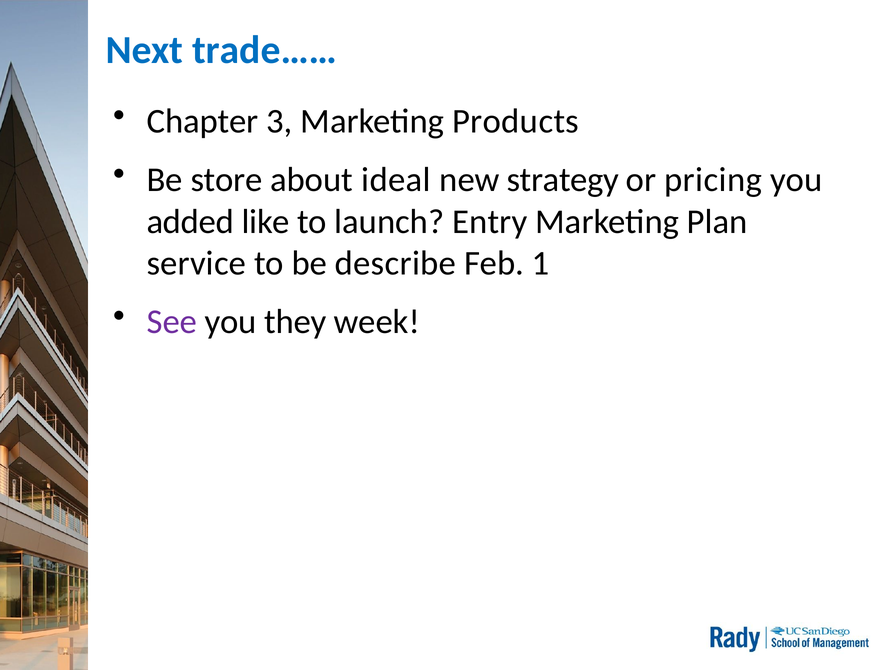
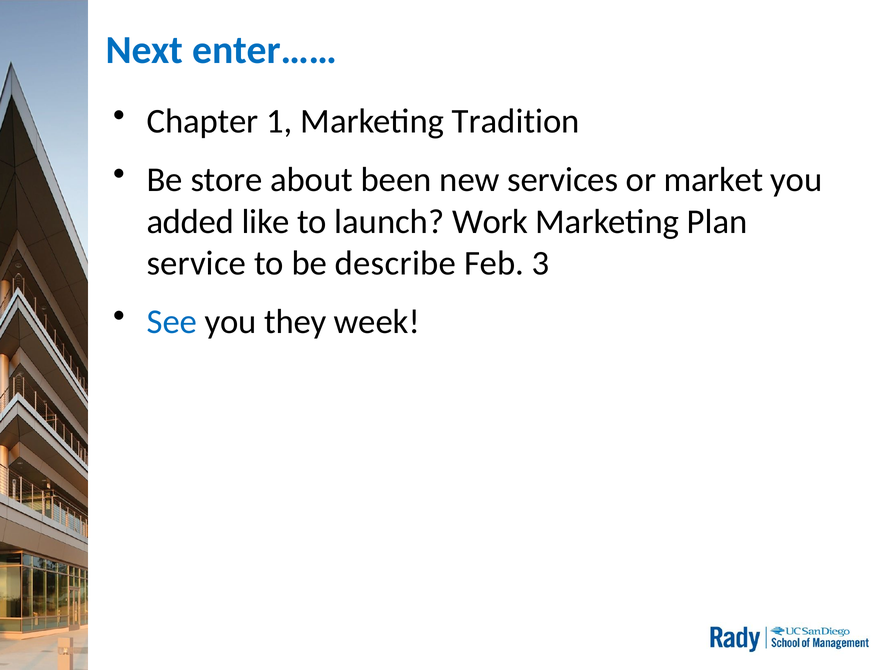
trade……: trade…… -> enter…… (265, 50)
3: 3 -> 1 (279, 121)
Products: Products -> Tradition (516, 121)
ideal: ideal -> been (396, 180)
strategy: strategy -> services (563, 180)
pricing: pricing -> market (714, 180)
Entry: Entry -> Work (490, 222)
1: 1 -> 3 (540, 263)
See colour: purple -> blue (172, 322)
